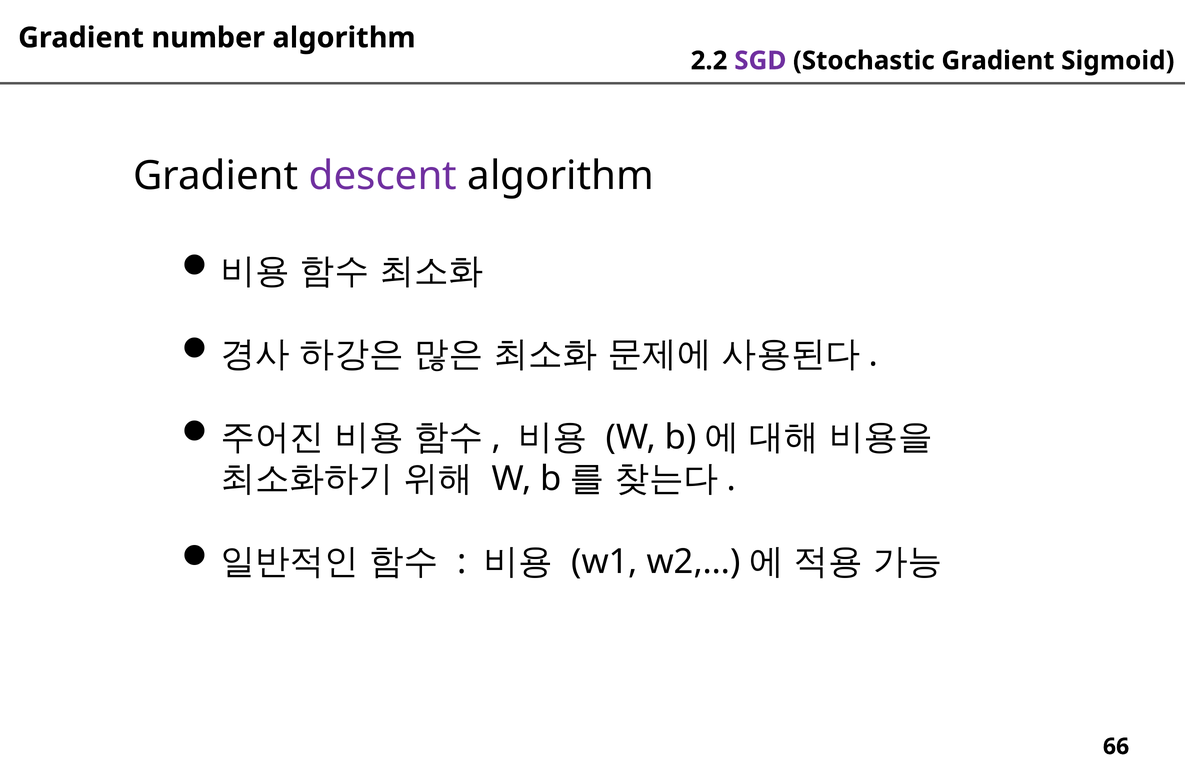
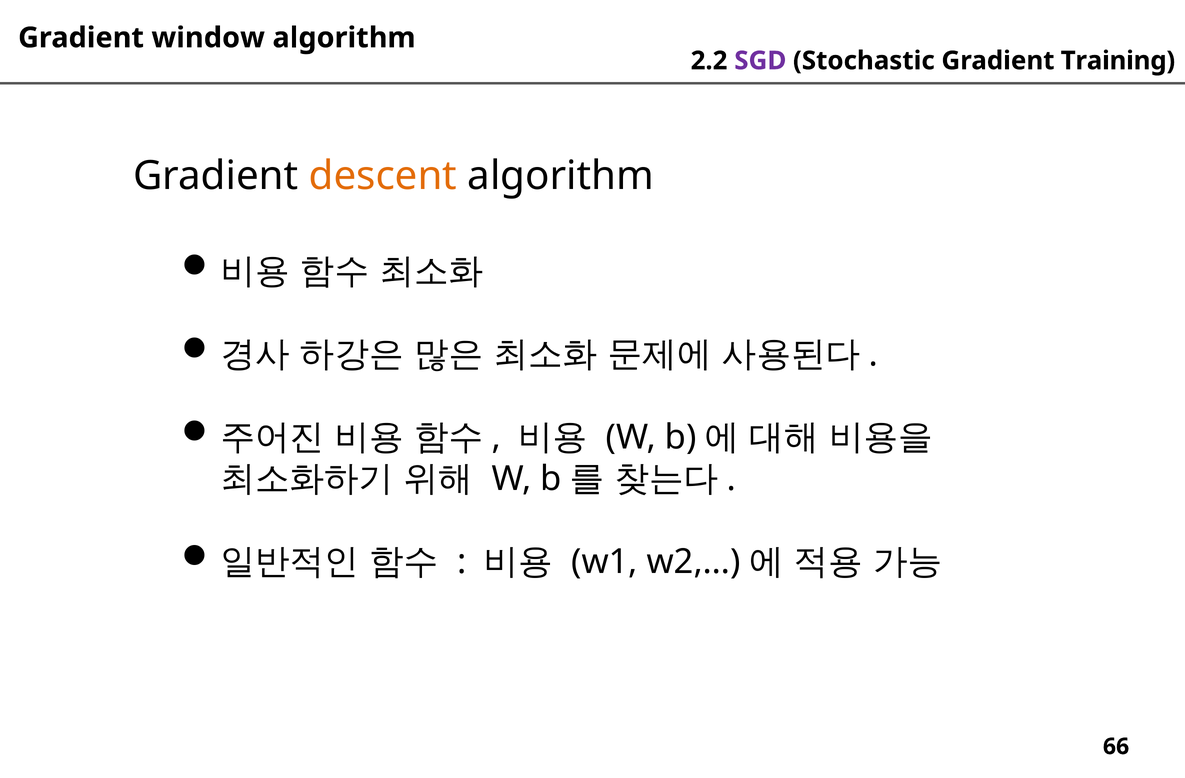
number: number -> window (208, 38)
Sigmoid: Sigmoid -> Training (1118, 61)
descent colour: purple -> orange (383, 176)
